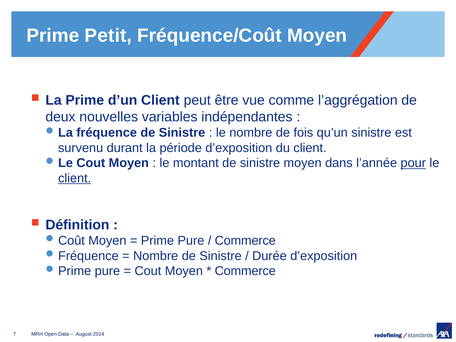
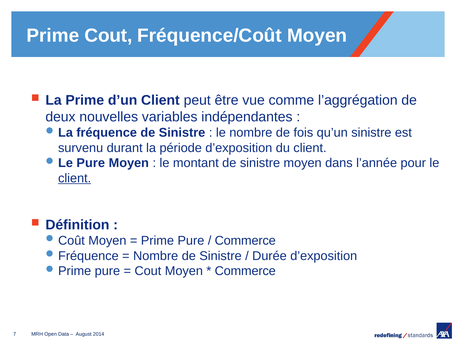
Prime Petit: Petit -> Cout (108, 36)
Cout: Cout -> Pure (91, 163)
pour underline: present -> none (413, 163)
